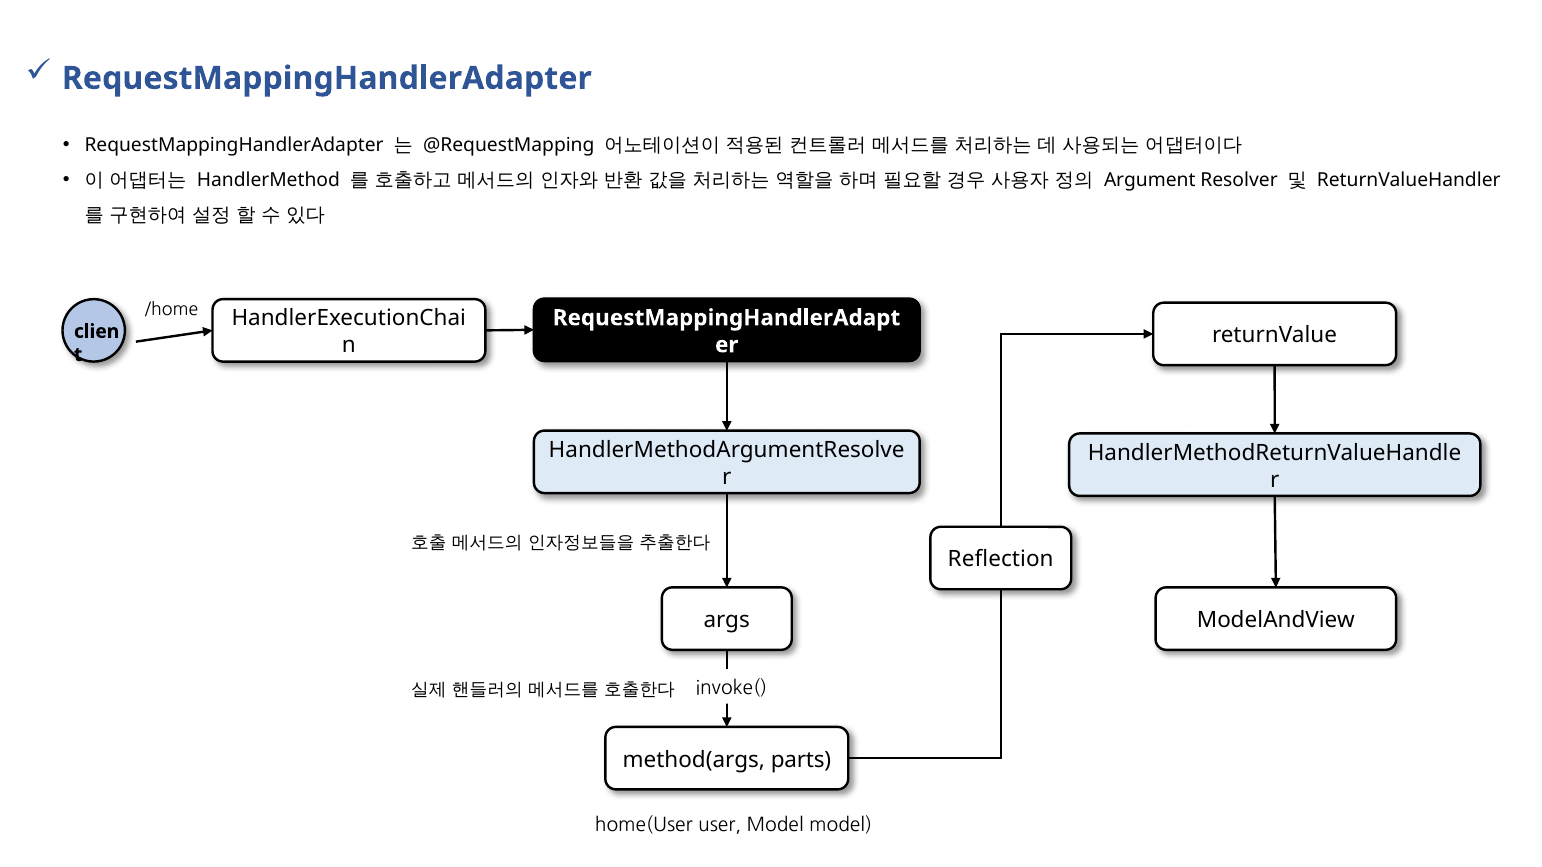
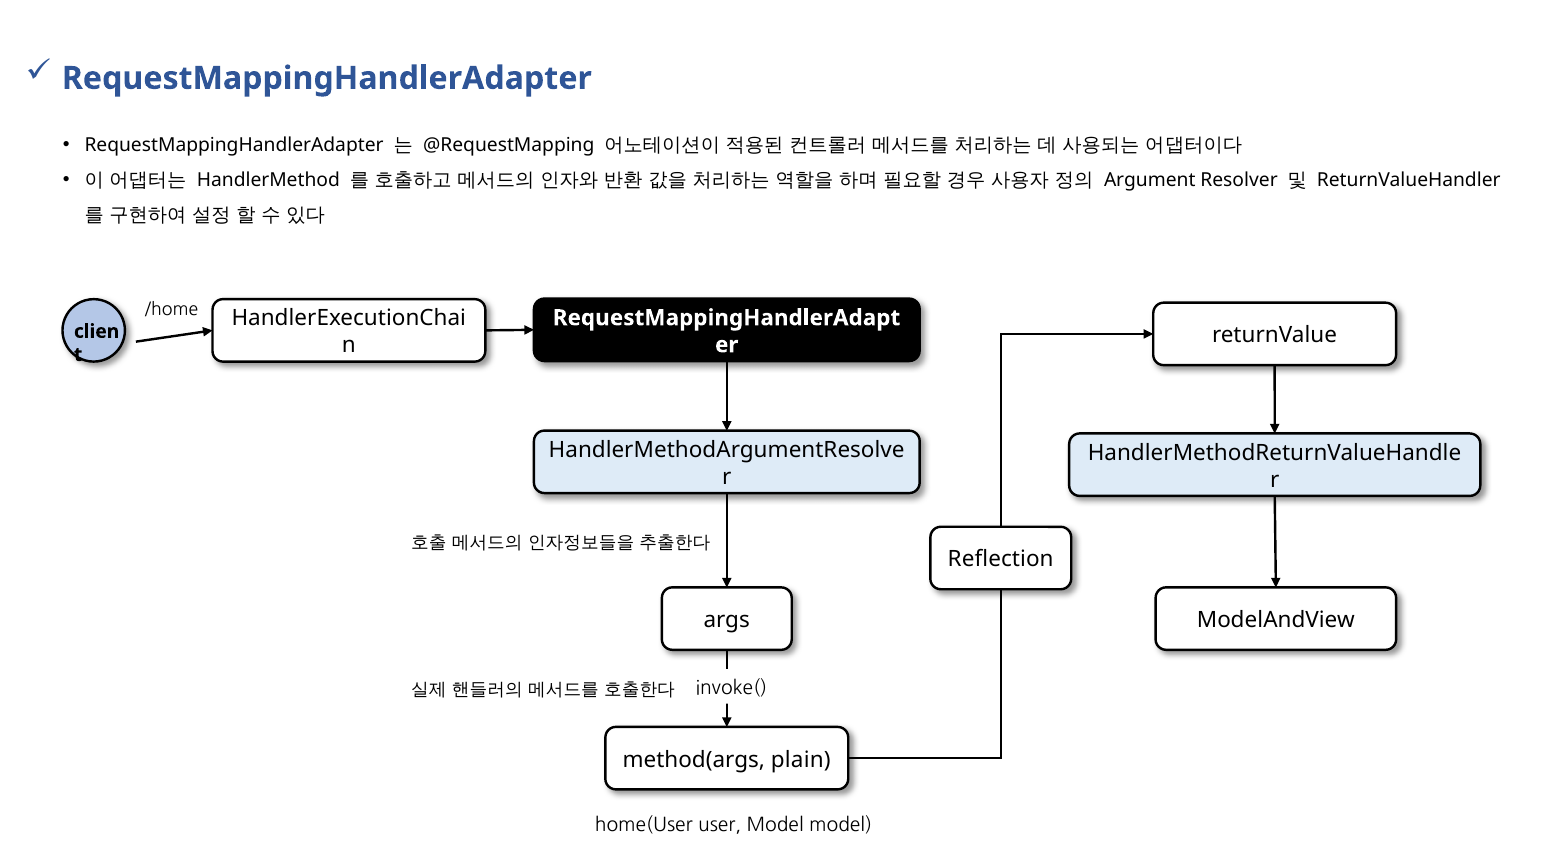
parts: parts -> plain (801, 760)
